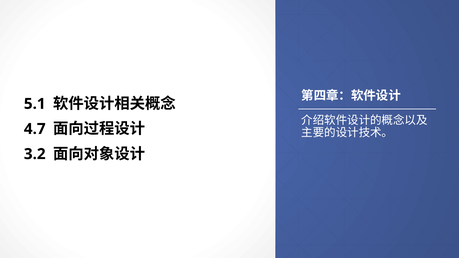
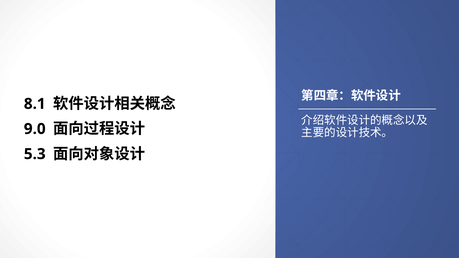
5.1: 5.1 -> 8.1 (35, 104)
4.7: 4.7 -> 9.0 (35, 129)
3.2: 3.2 -> 5.3 (35, 154)
